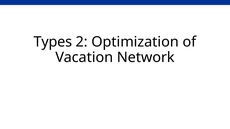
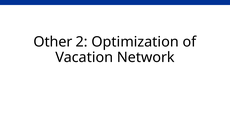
Types: Types -> Other (53, 42)
